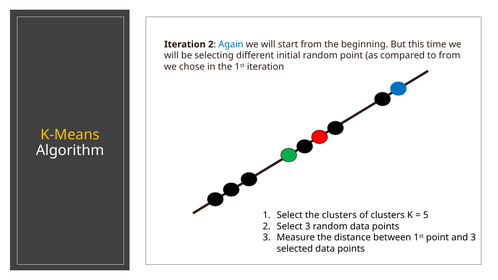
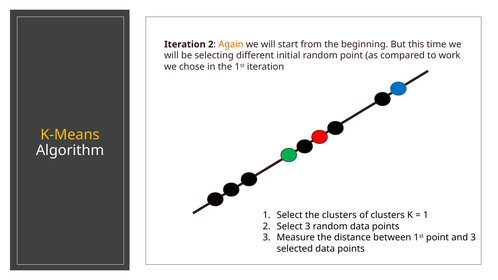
Again colour: blue -> orange (231, 44)
to from: from -> work (450, 56)
5: 5 -> 1 (426, 215)
